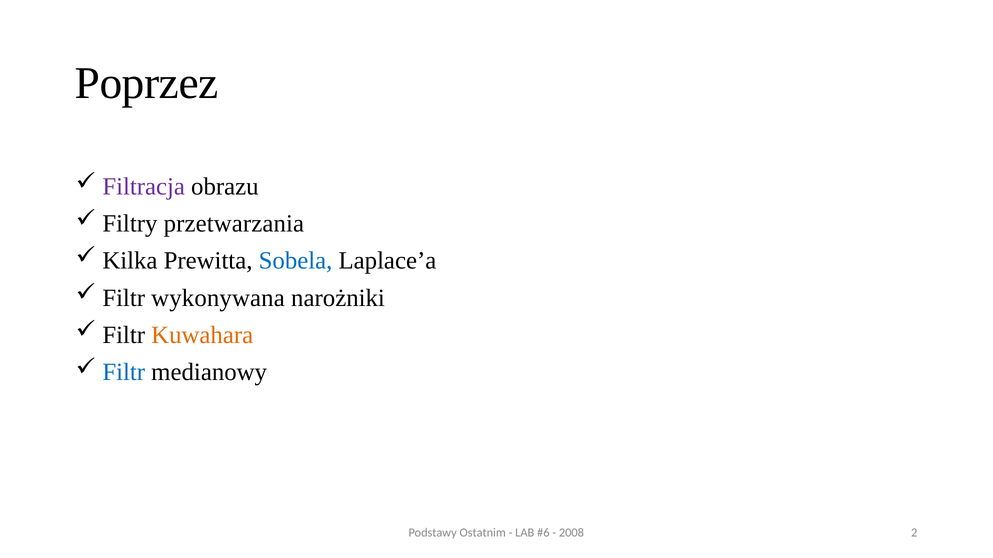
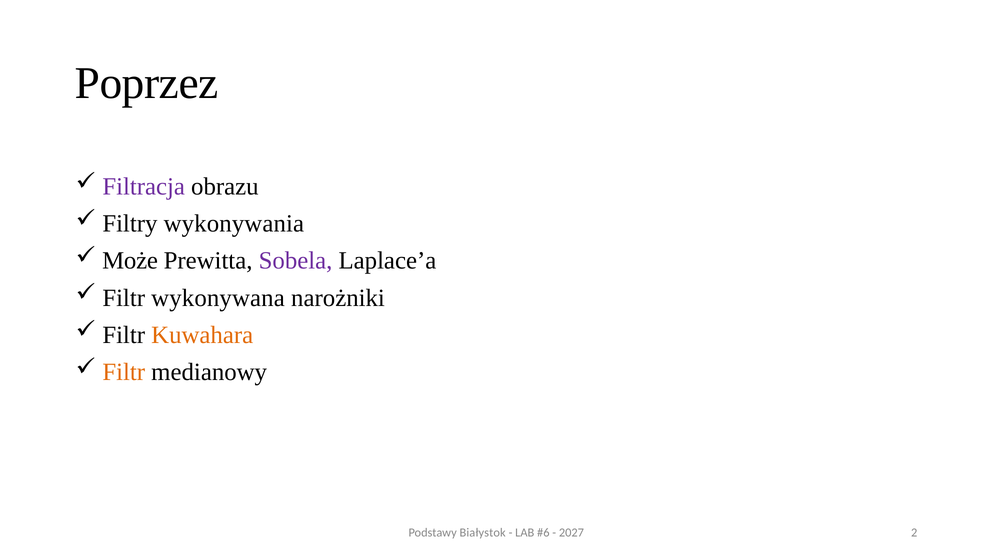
przetwarzania: przetwarzania -> wykonywania (234, 224)
Kilka: Kilka -> Może (130, 261)
Sobela colour: blue -> purple (296, 261)
Filtr colour: blue -> orange (124, 372)
Ostatnim: Ostatnim -> Białystok (483, 533)
2008: 2008 -> 2027 (571, 533)
